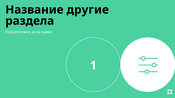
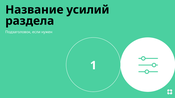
другие: другие -> усилий (88, 10)
